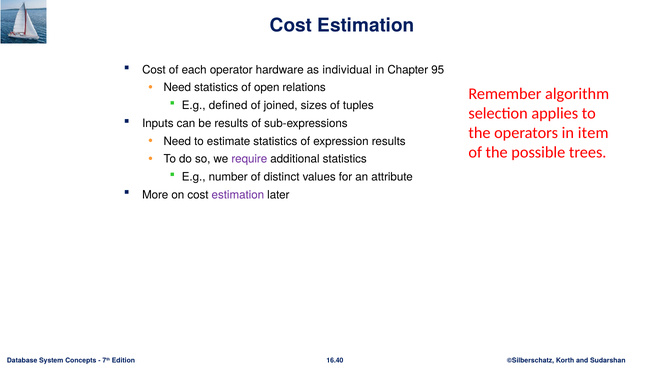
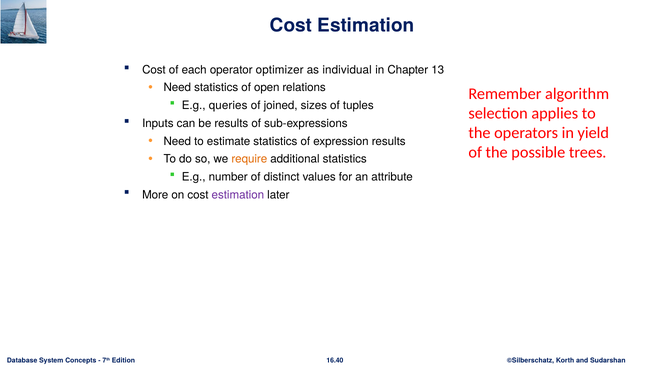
hardware: hardware -> optimizer (280, 70)
95: 95 -> 13 (438, 70)
defined: defined -> queries (228, 106)
item: item -> yield (593, 133)
require colour: purple -> orange (249, 159)
